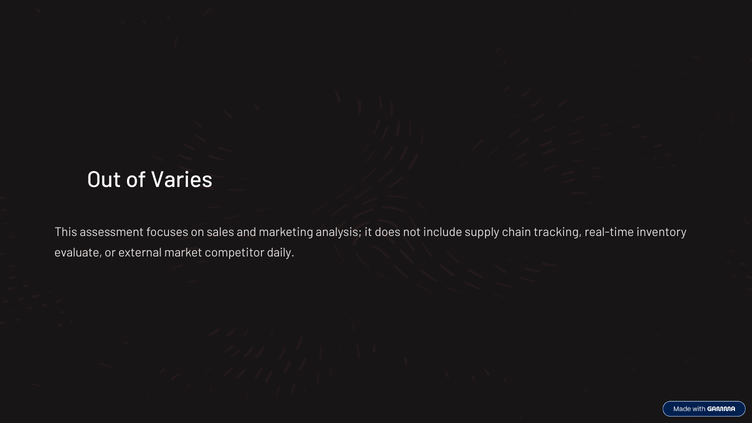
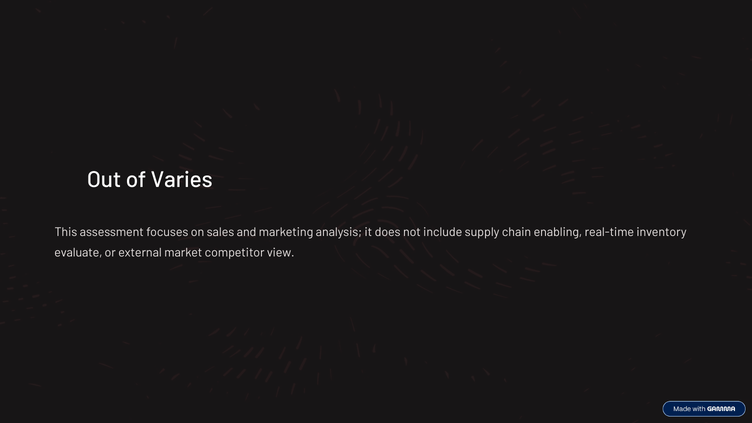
tracking: tracking -> enabling (558, 232)
daily: daily -> view (281, 252)
